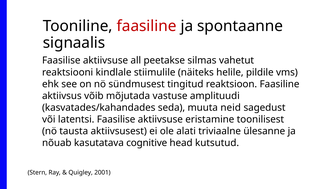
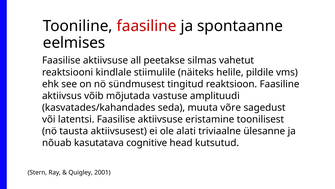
signaalis: signaalis -> eelmises (74, 43)
neid: neid -> võre (231, 107)
